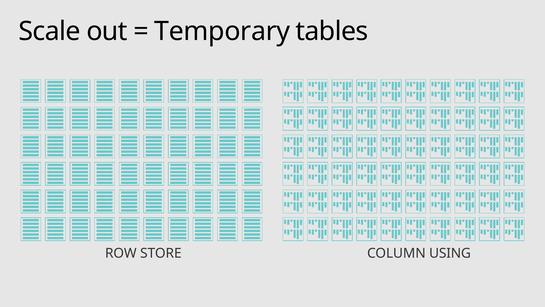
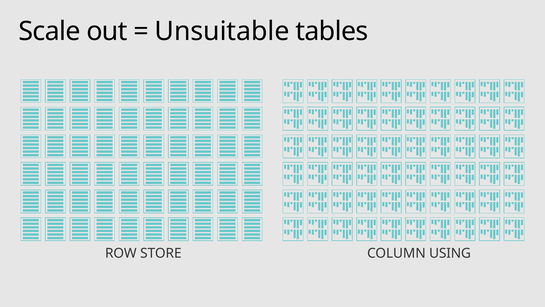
Temporary: Temporary -> Unsuitable (222, 31)
